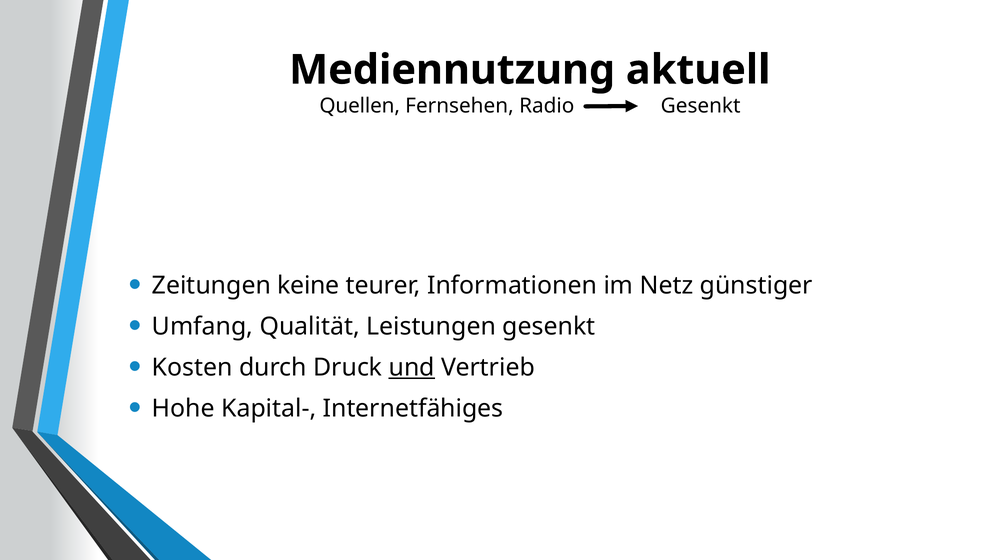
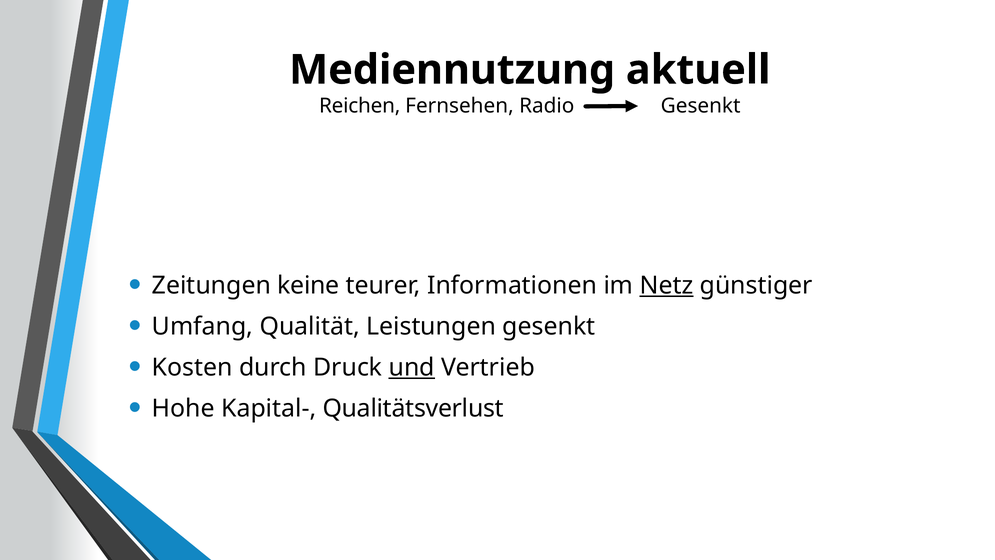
Quellen: Quellen -> Reichen (360, 106)
Netz underline: none -> present (666, 285)
Internetfähiges: Internetfähiges -> Qualitätsverlust (413, 408)
